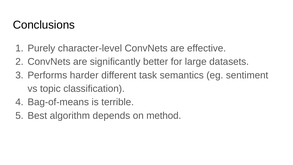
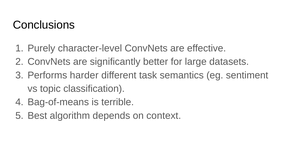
method: method -> context (164, 116)
